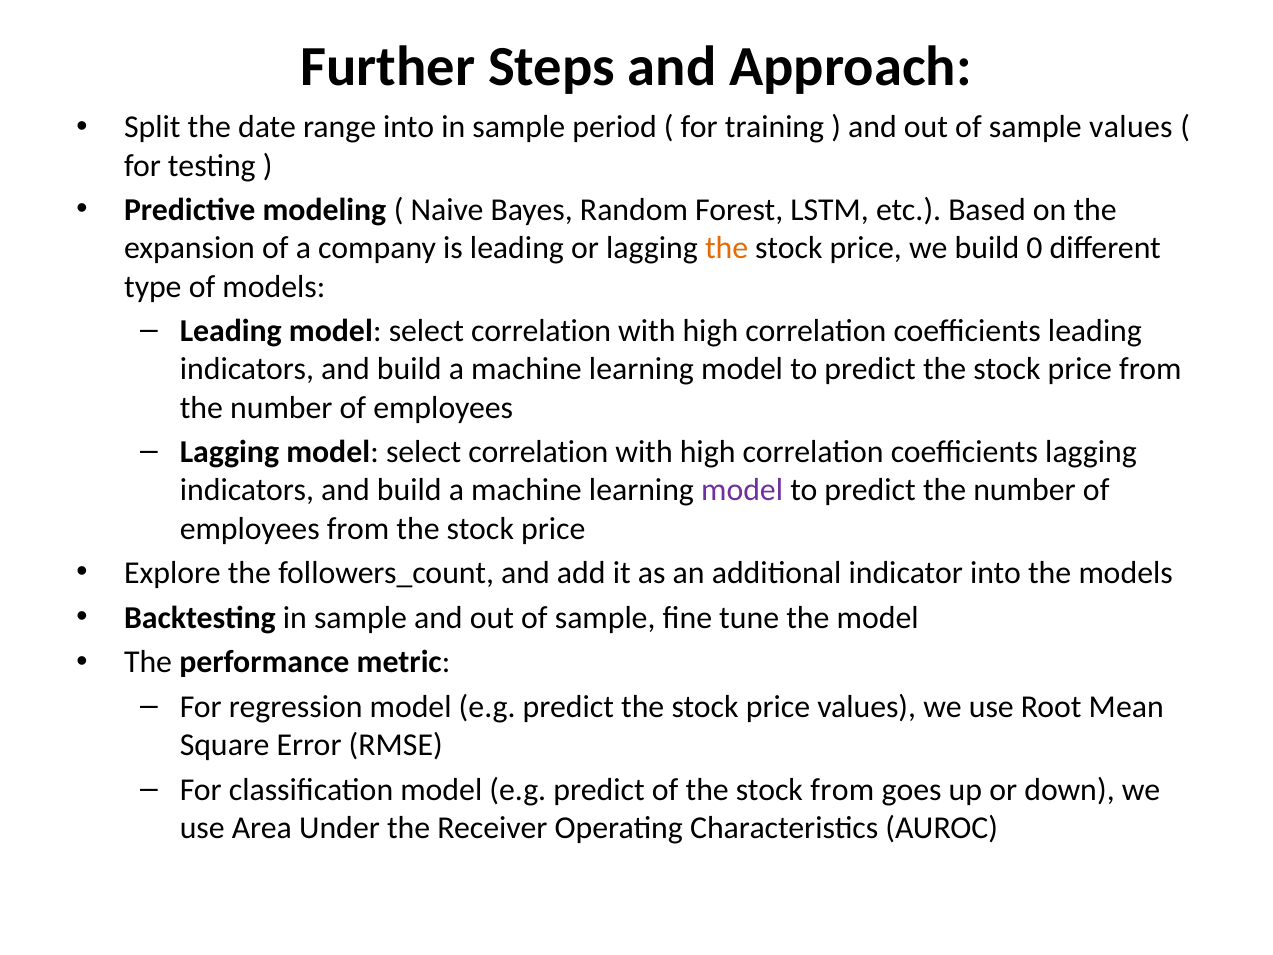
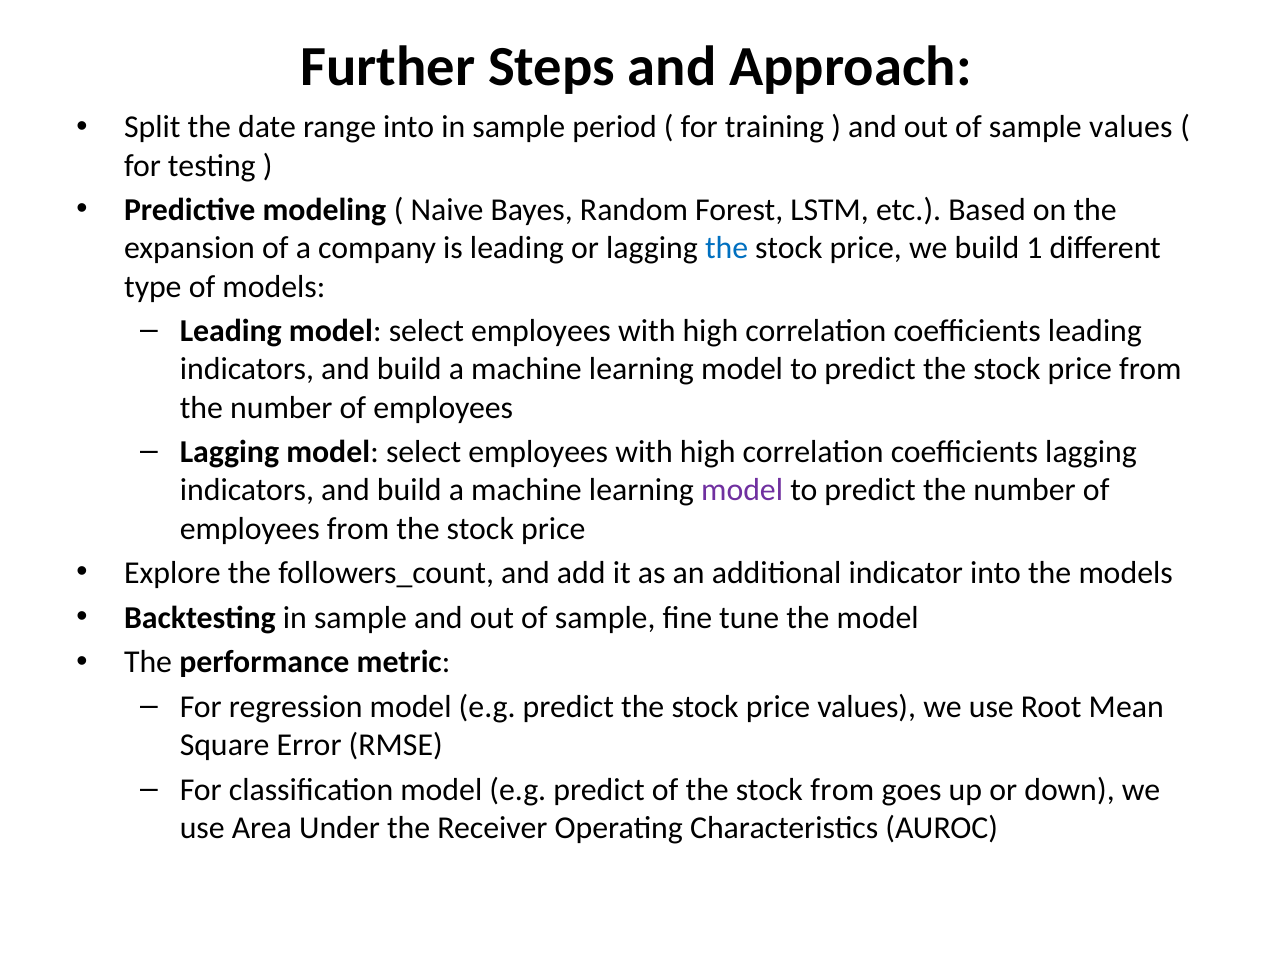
the colour: orange -> blue (727, 248)
0: 0 -> 1 (1034, 248)
Leading model select correlation: correlation -> employees (541, 331)
Lagging model select correlation: correlation -> employees (538, 452)
